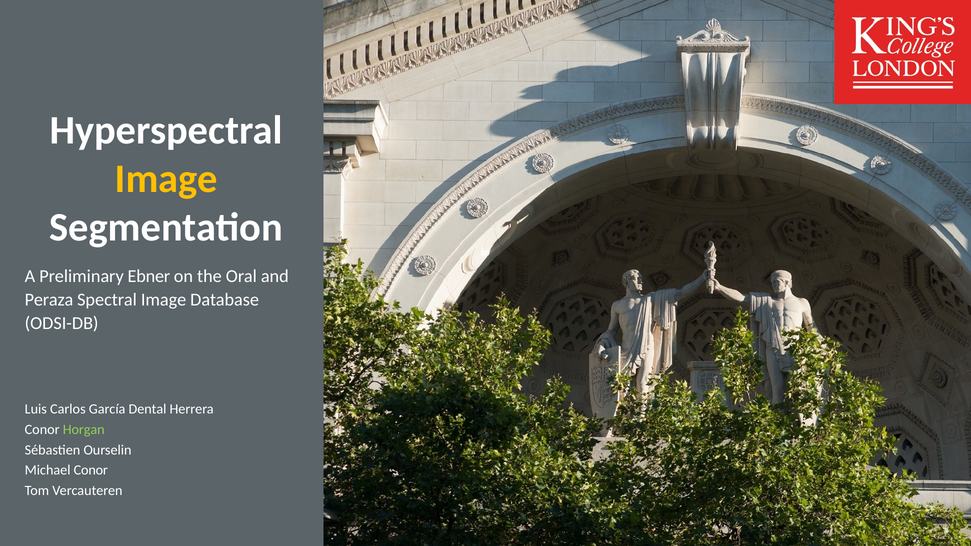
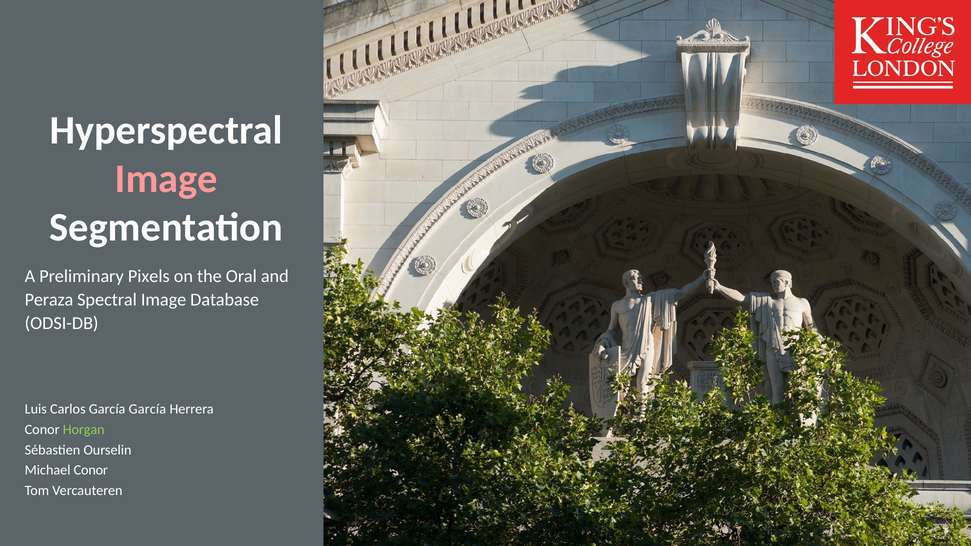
Image colour: yellow -> pink (166, 179)
Ebner: Ebner -> Pixels (149, 276)
García Dental: Dental -> García (147, 409)
